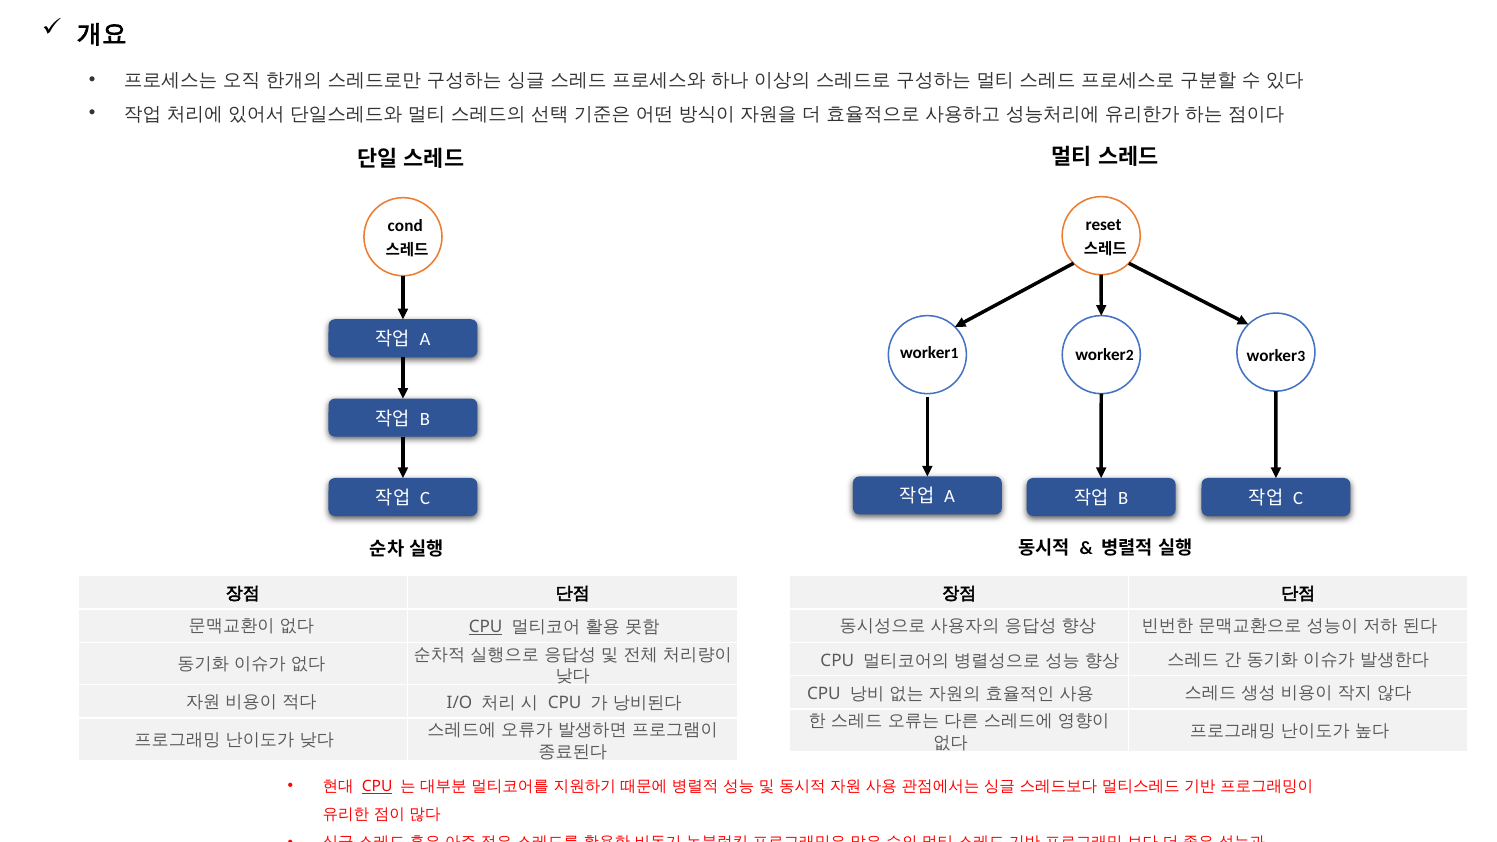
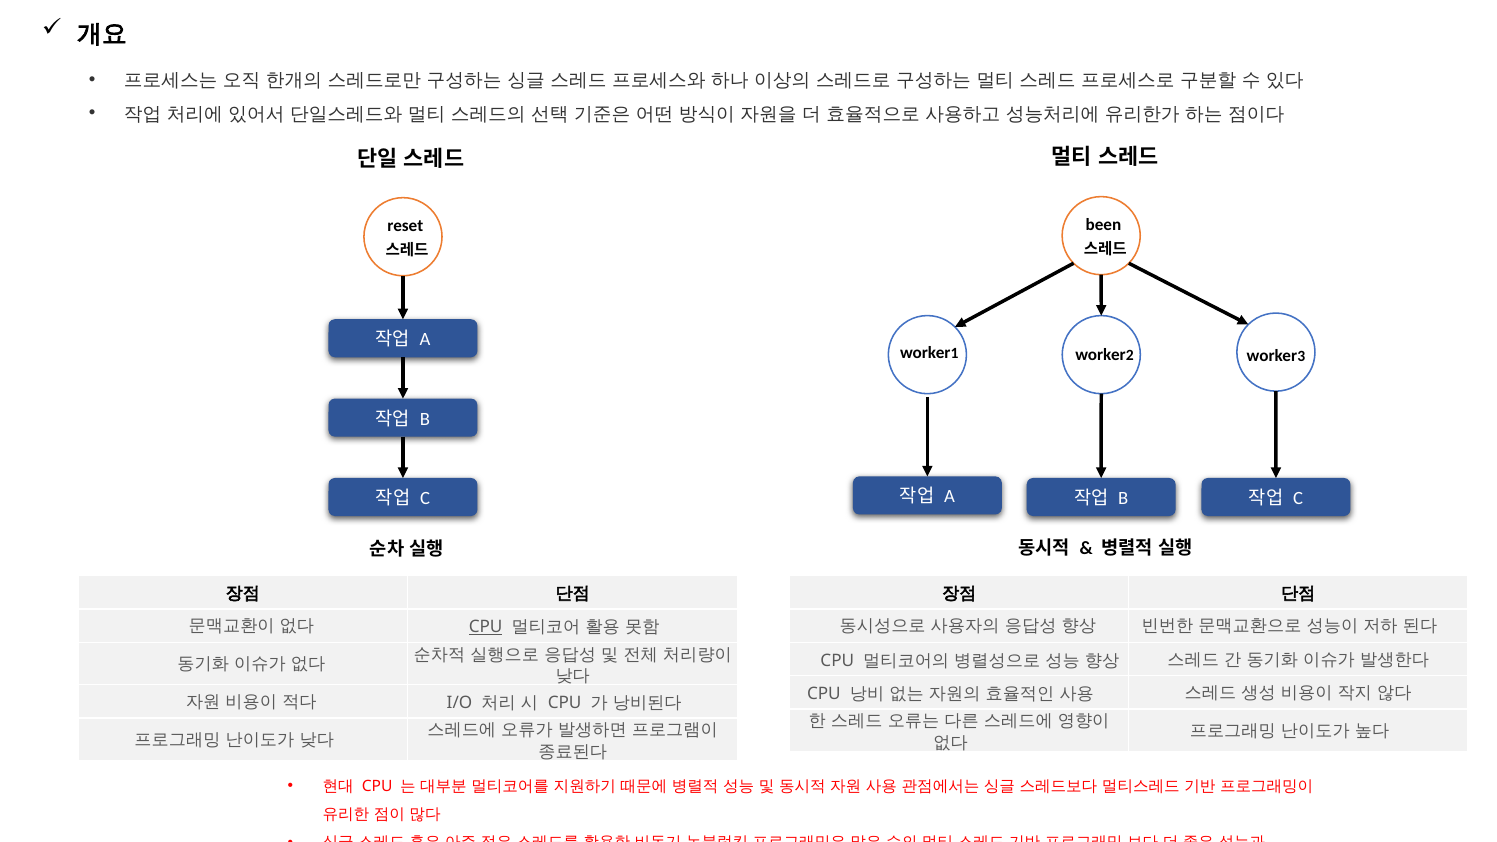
reset: reset -> been (1103, 225)
cond: cond -> reset (405, 226)
CPU underline: present -> none (377, 787)
